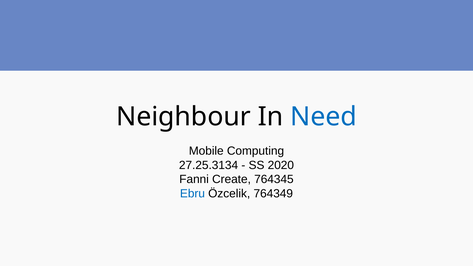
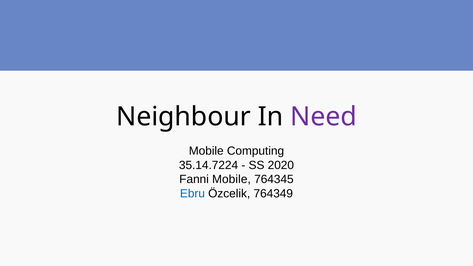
Need colour: blue -> purple (323, 117)
27.25.3134: 27.25.3134 -> 35.14.7224 (209, 165)
Fanni Create: Create -> Mobile (231, 179)
